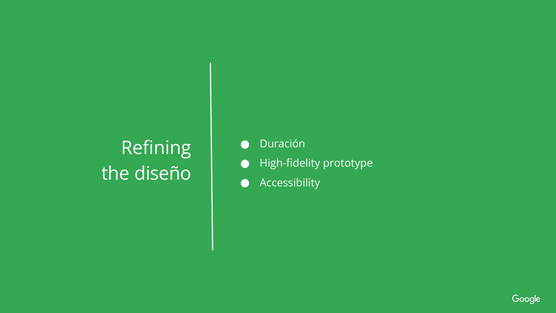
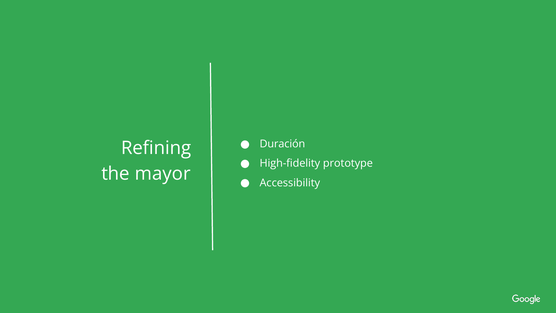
diseño: diseño -> mayor (163, 173)
